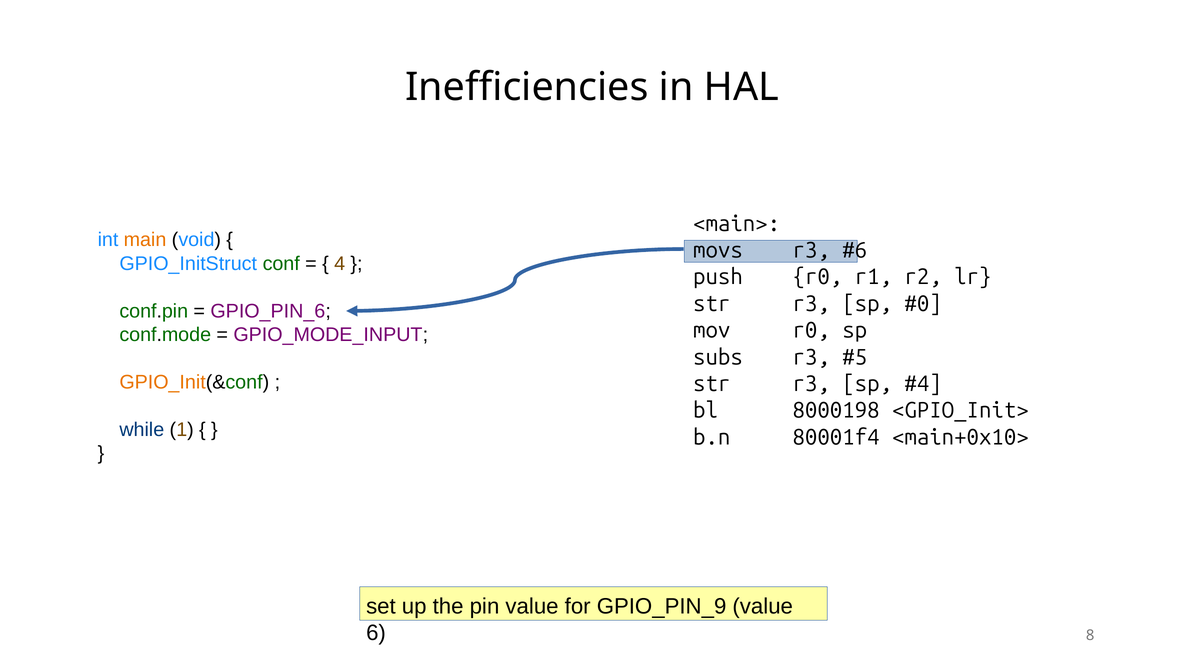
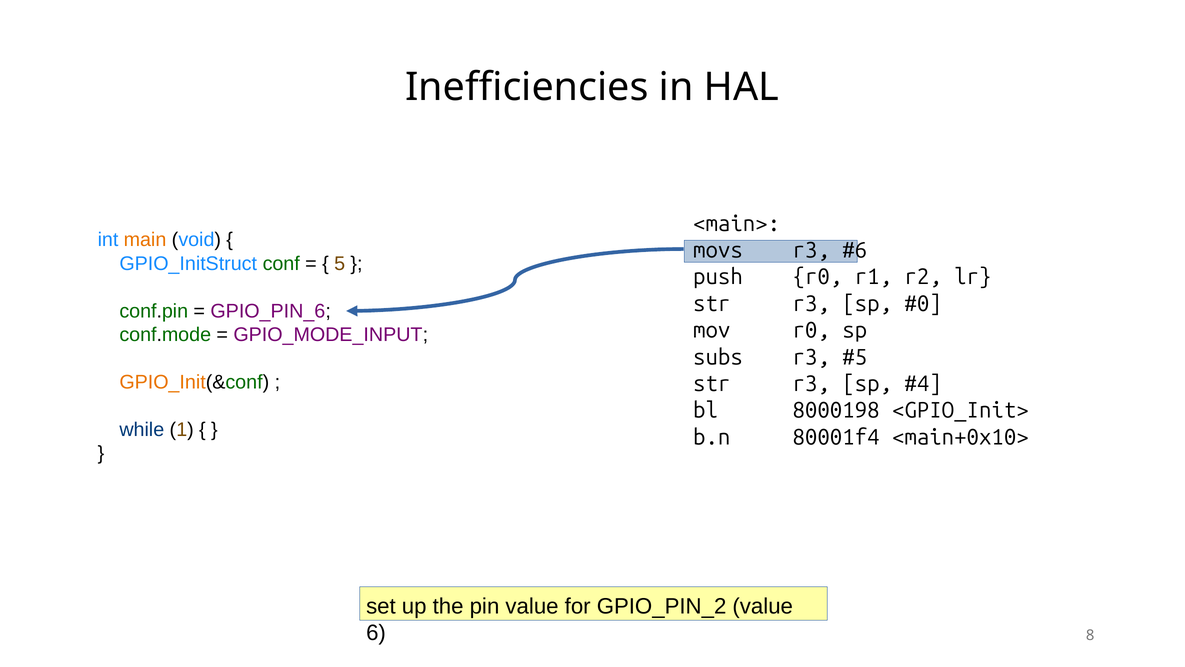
4: 4 -> 5 (340, 264)
GPIO_PIN_9: GPIO_PIN_9 -> GPIO_PIN_2 (662, 606)
